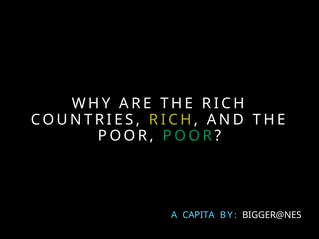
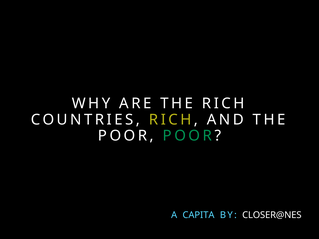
BIGGER@NES: BIGGER@NES -> CLOSER@NES (272, 215)
